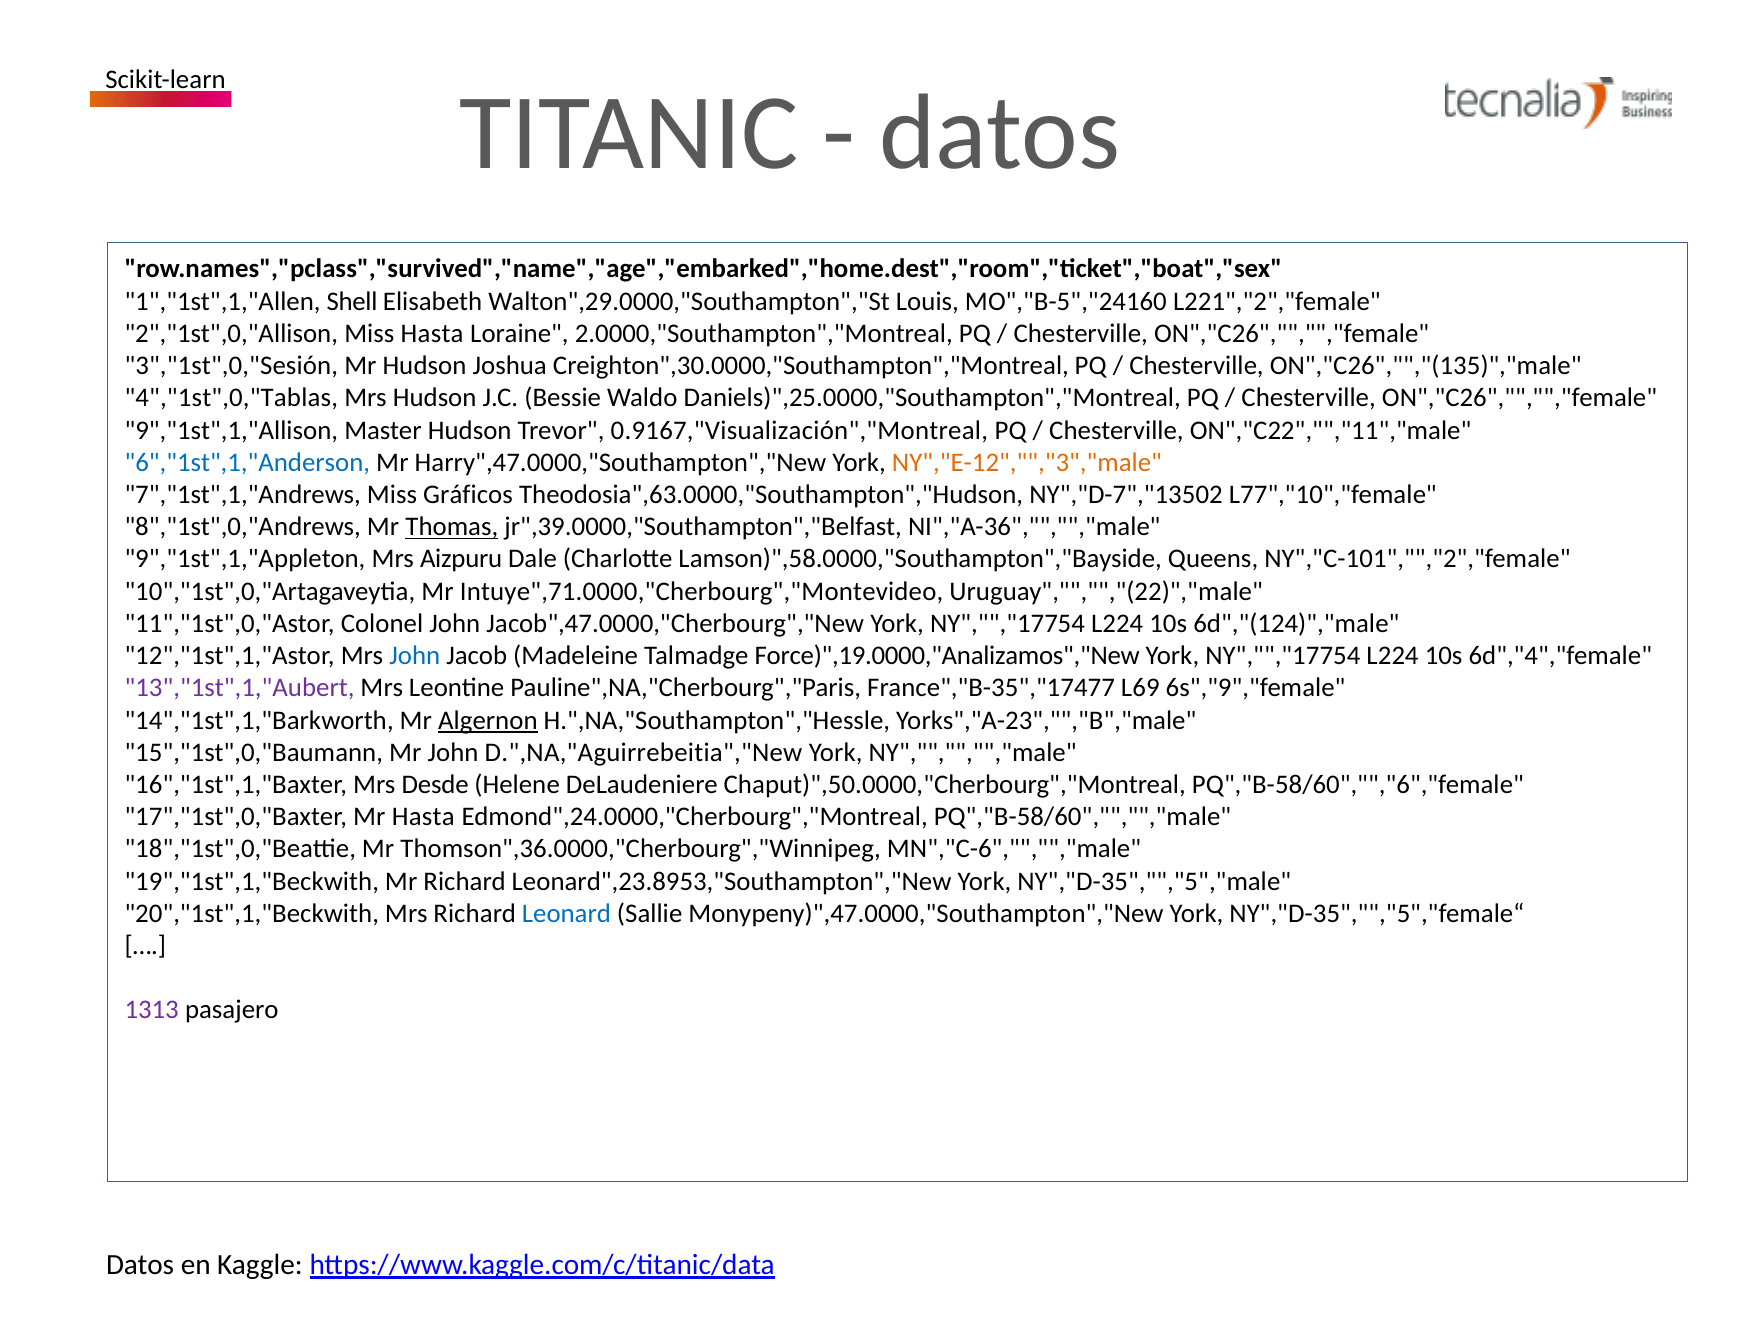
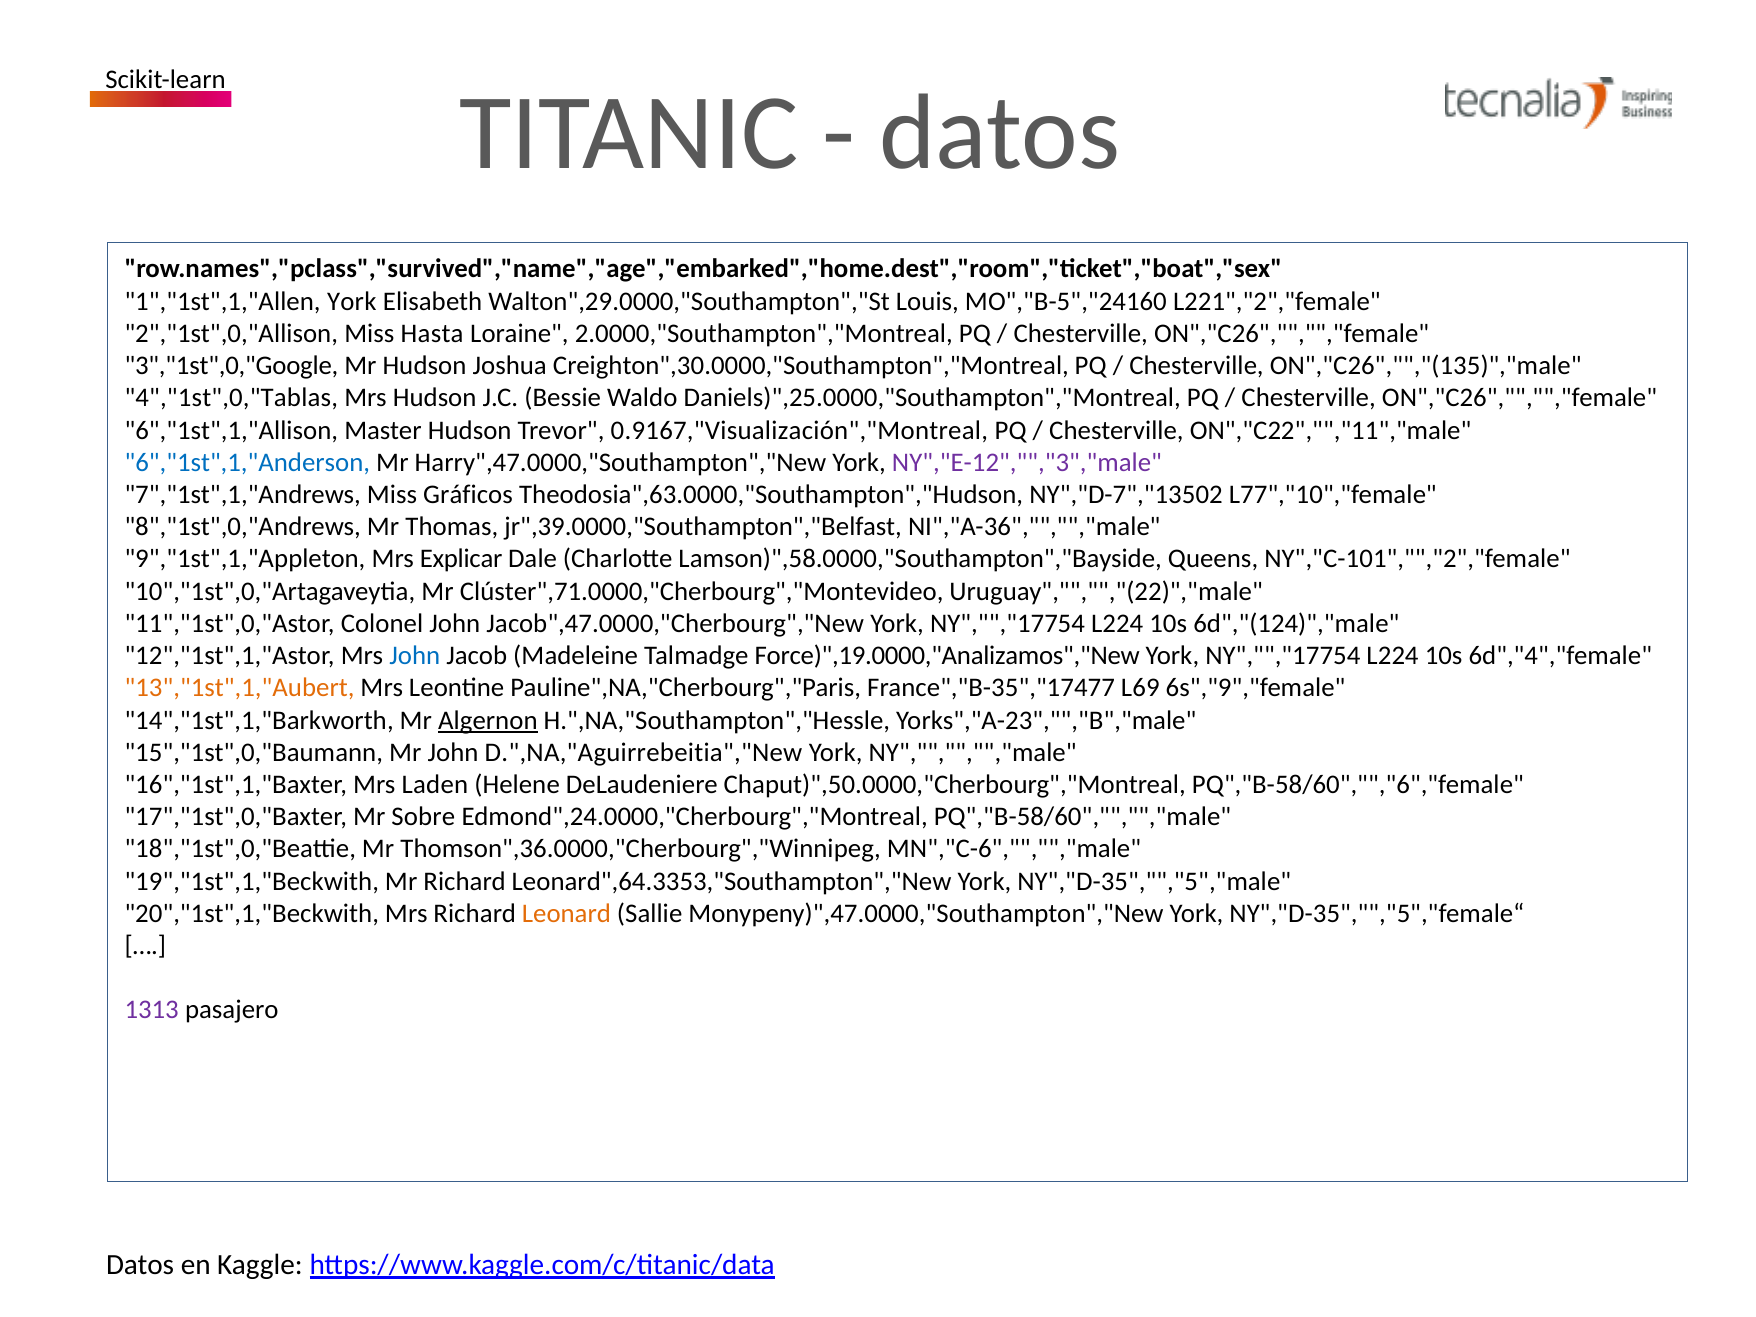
1","1st",1,"Allen Shell: Shell -> York (352, 301)
3","1st",0,"Sesión: 3","1st",0,"Sesión -> 3","1st",0,"Google (231, 366)
9","1st",1,"Allison: 9","1st",1,"Allison -> 6","1st",1,"Allison (231, 430)
NY","E-12","","3","male colour: orange -> purple (1027, 462)
Thomas underline: present -> none (452, 527)
Aizpuru: Aizpuru -> Explicar (461, 559)
Intuye",71.0000,"Cherbourg","Montevideo: Intuye",71.0000,"Cherbourg","Montevideo -> Clúster",71.0000,"Cherbourg","Montevideo (702, 591)
13","1st",1,"Aubert colour: purple -> orange (240, 688)
Desde: Desde -> Laden (435, 785)
Mr Hasta: Hasta -> Sobre (423, 817)
Leonard",23.8953,"Southampton","New: Leonard",23.8953,"Southampton","New -> Leonard",64.3353,"Southampton","New (732, 881)
Leonard colour: blue -> orange (566, 913)
